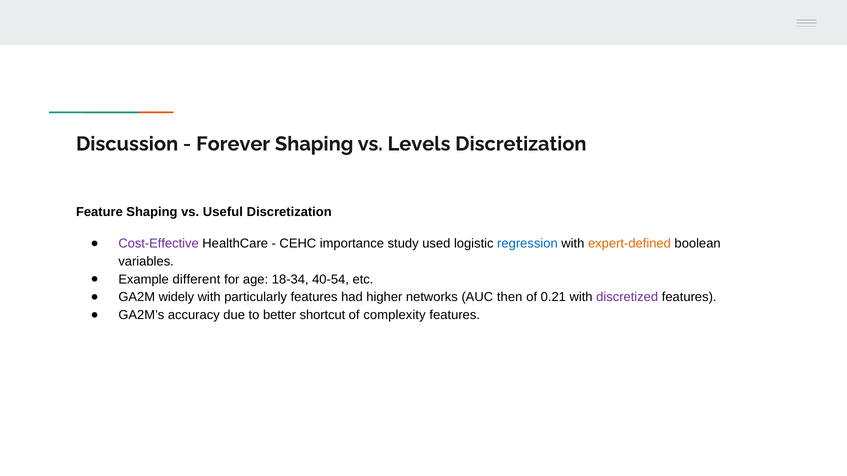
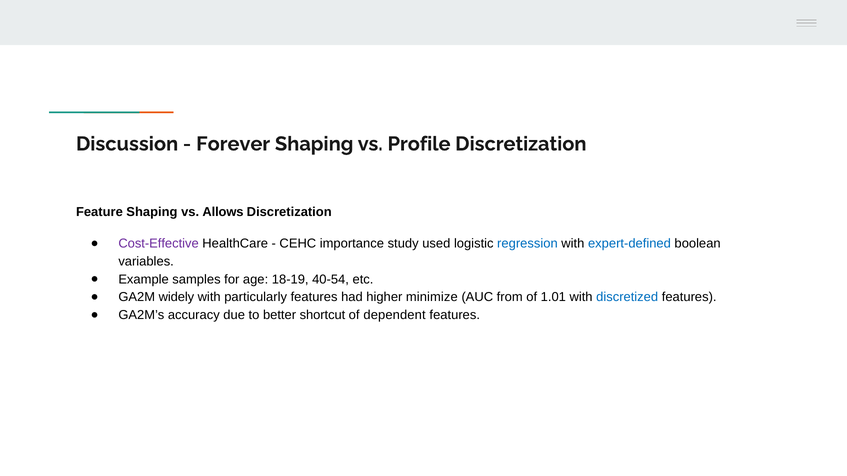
Levels: Levels -> Profile (419, 144)
Useful: Useful -> Allows (223, 212)
expert-defined colour: orange -> blue (629, 244)
different: different -> samples (197, 280)
18-34: 18-34 -> 18-19 (290, 280)
networks: networks -> minimize (432, 297)
then: then -> from (510, 297)
0.21: 0.21 -> 1.01 (553, 297)
discretized colour: purple -> blue (627, 297)
complexity: complexity -> dependent (395, 315)
